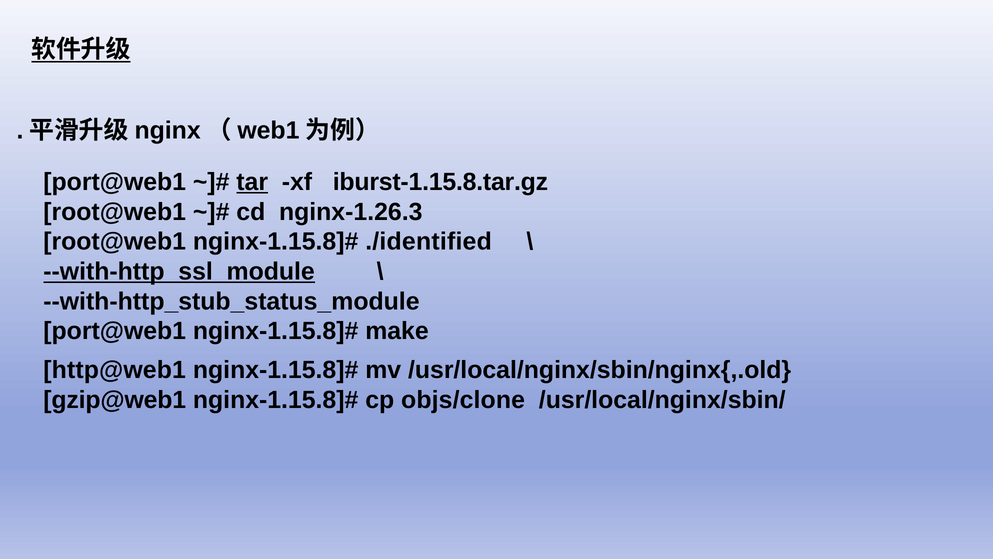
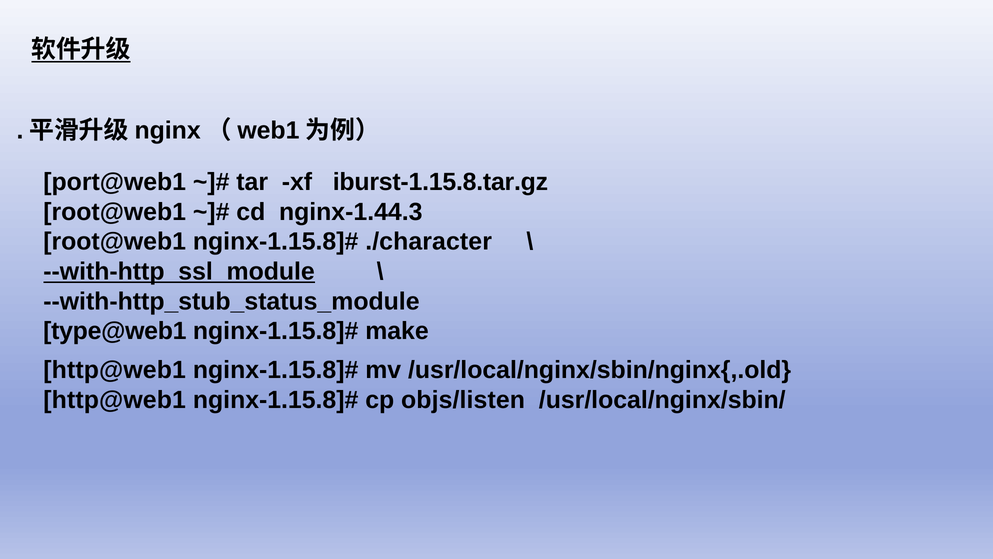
tar underline: present -> none (252, 182)
nginx-1.26.3: nginx-1.26.3 -> nginx-1.44.3 (351, 212)
./identified: ./identified -> ./character (429, 242)
port@web1: port@web1 -> type@web1 (115, 331)
gzip@web1: gzip@web1 -> http@web1 (115, 400)
objs/clone: objs/clone -> objs/listen (463, 400)
